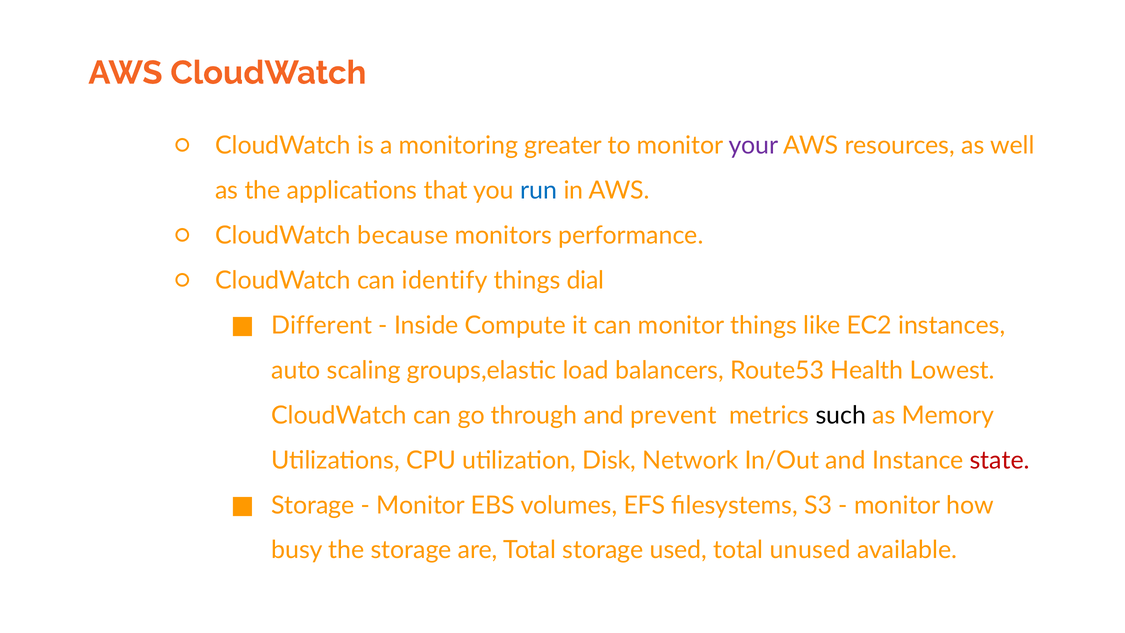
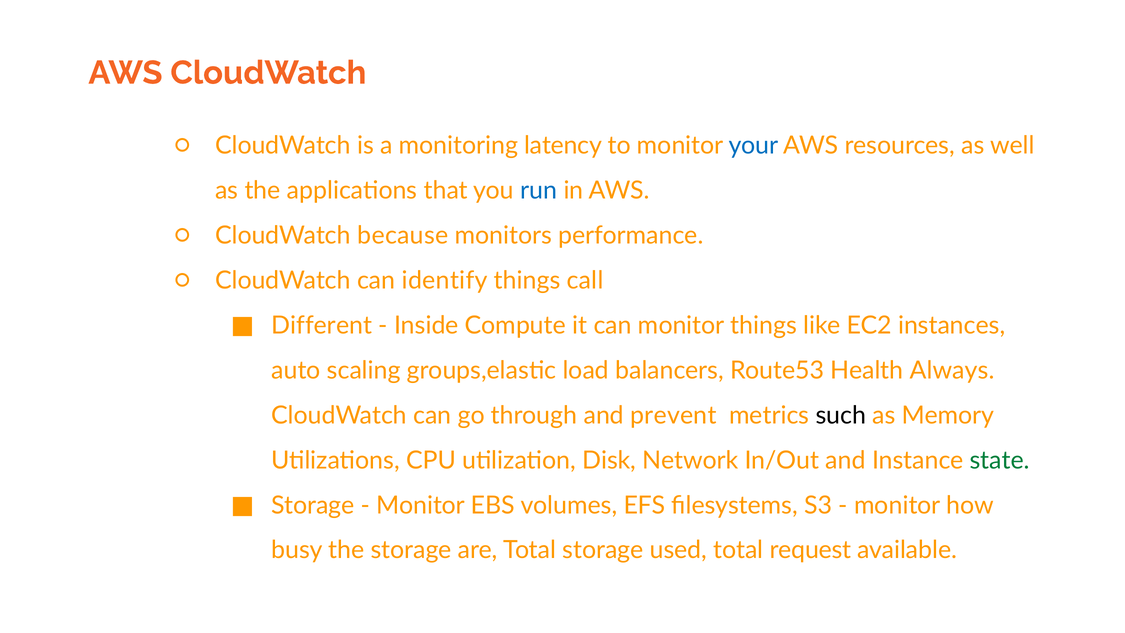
greater: greater -> latency (563, 145)
your colour: purple -> blue (753, 145)
dial: dial -> call (585, 280)
Lowest: Lowest -> Always (952, 370)
state colour: red -> green (1000, 460)
unused: unused -> request (810, 550)
